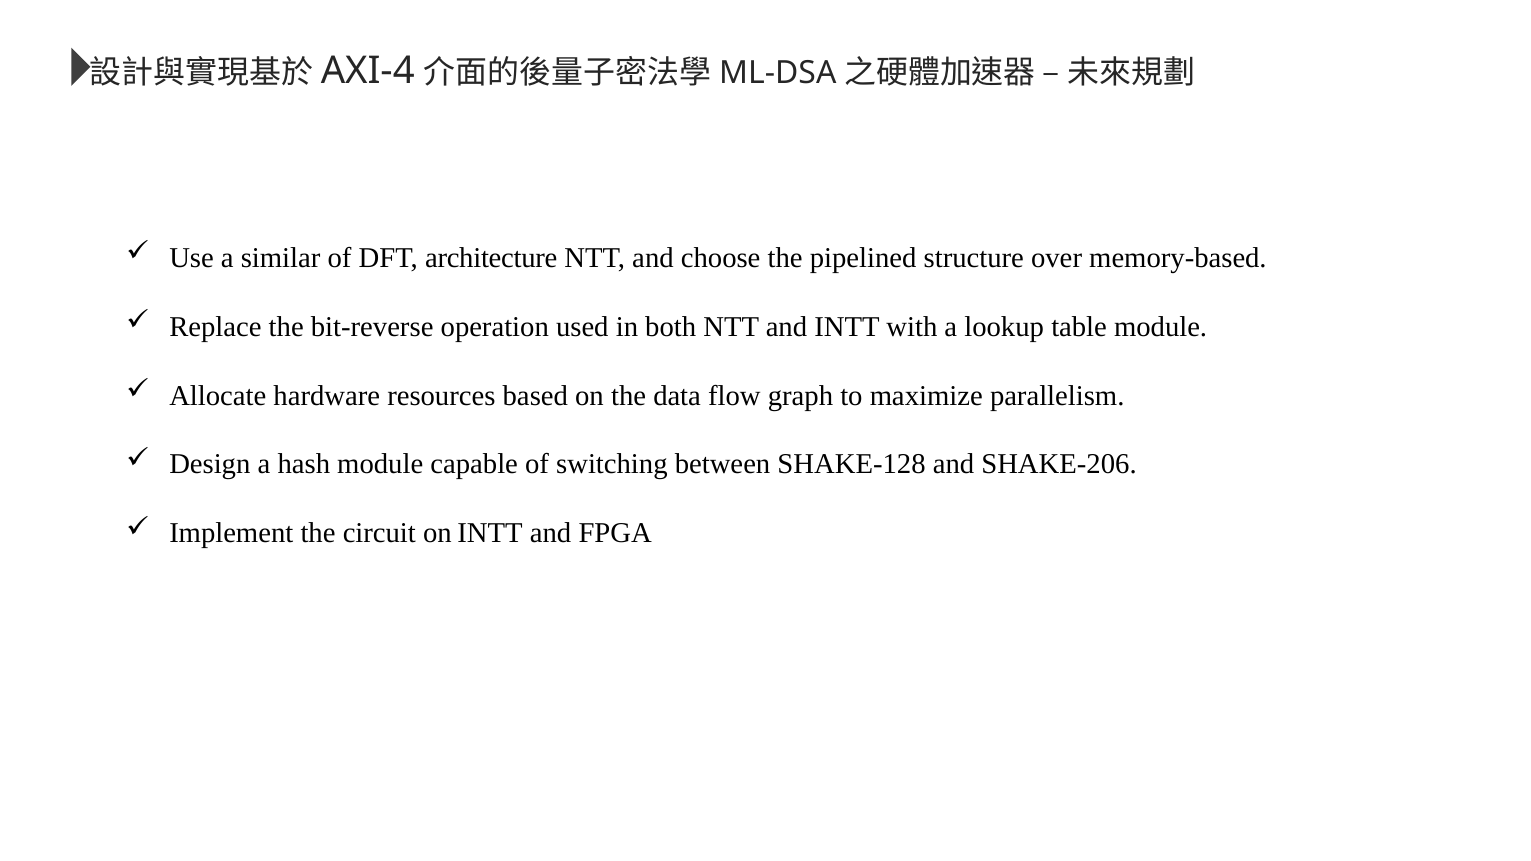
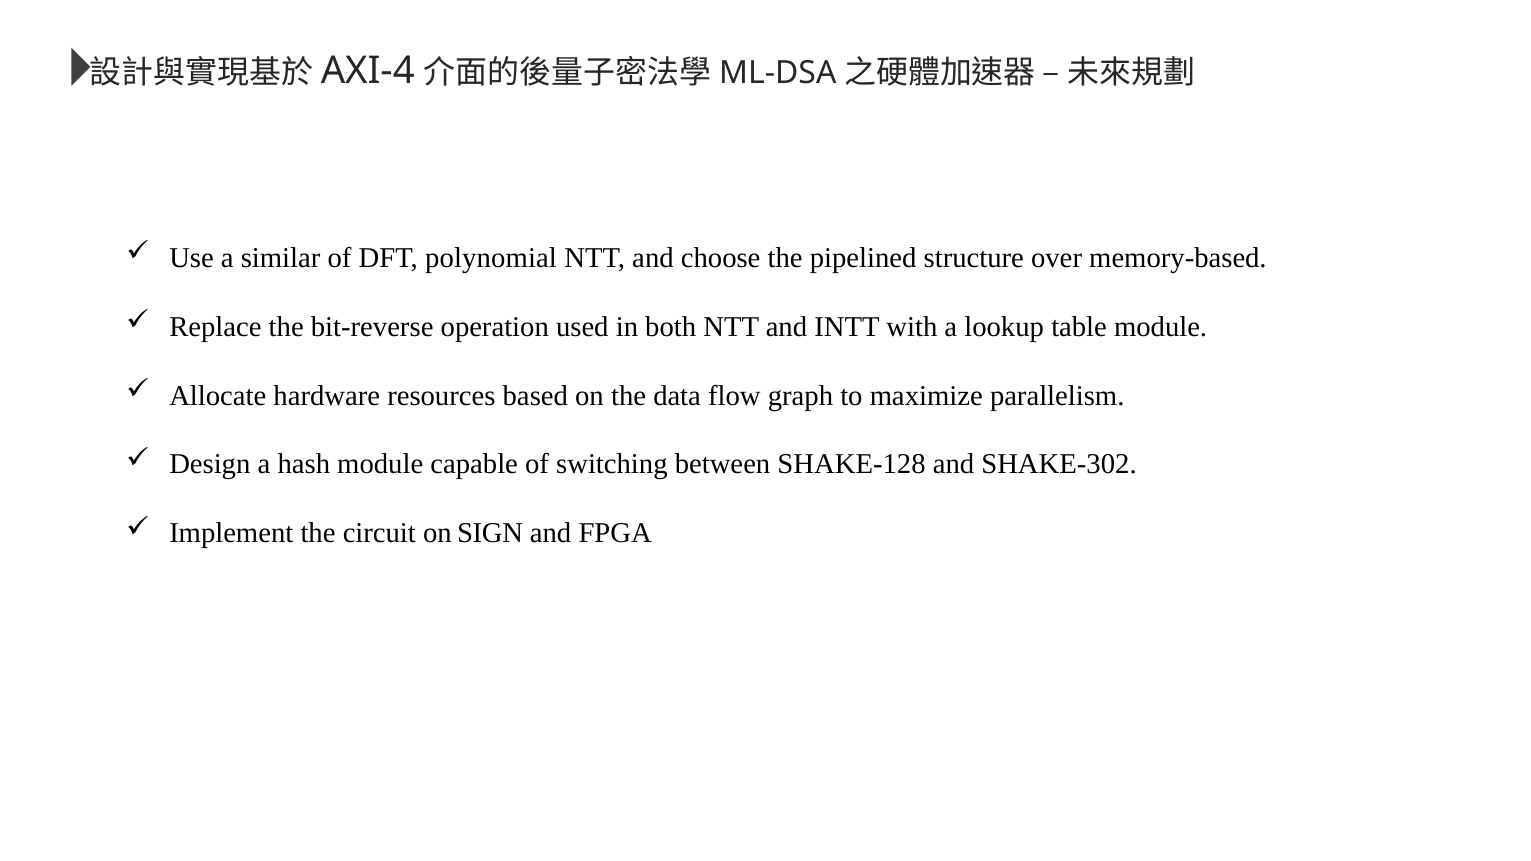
architecture: architecture -> polynomial (491, 258)
SHAKE-206: SHAKE-206 -> SHAKE-302 (1059, 465)
on INTT: INTT -> SIGN (490, 533)
